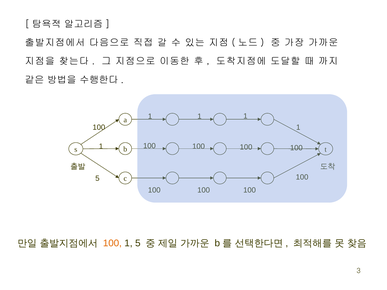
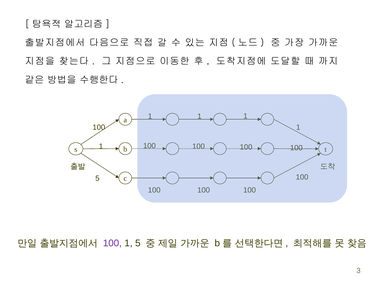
100 colour: orange -> purple (112, 244)
